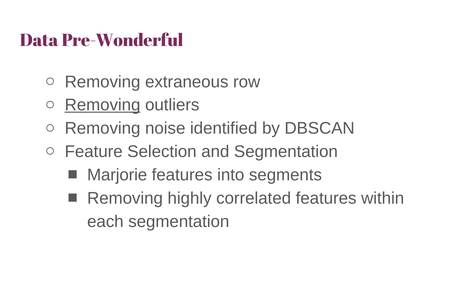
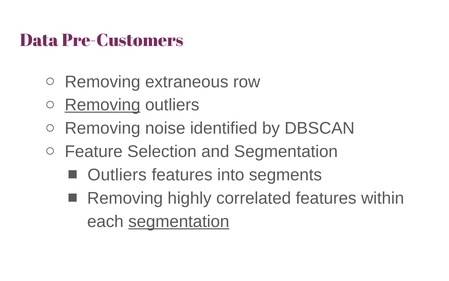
Pre-Wonderful: Pre-Wonderful -> Pre-Customers (123, 40)
Marjorie: Marjorie -> Outliers (117, 175)
segmentation underline: none -> present (179, 221)
